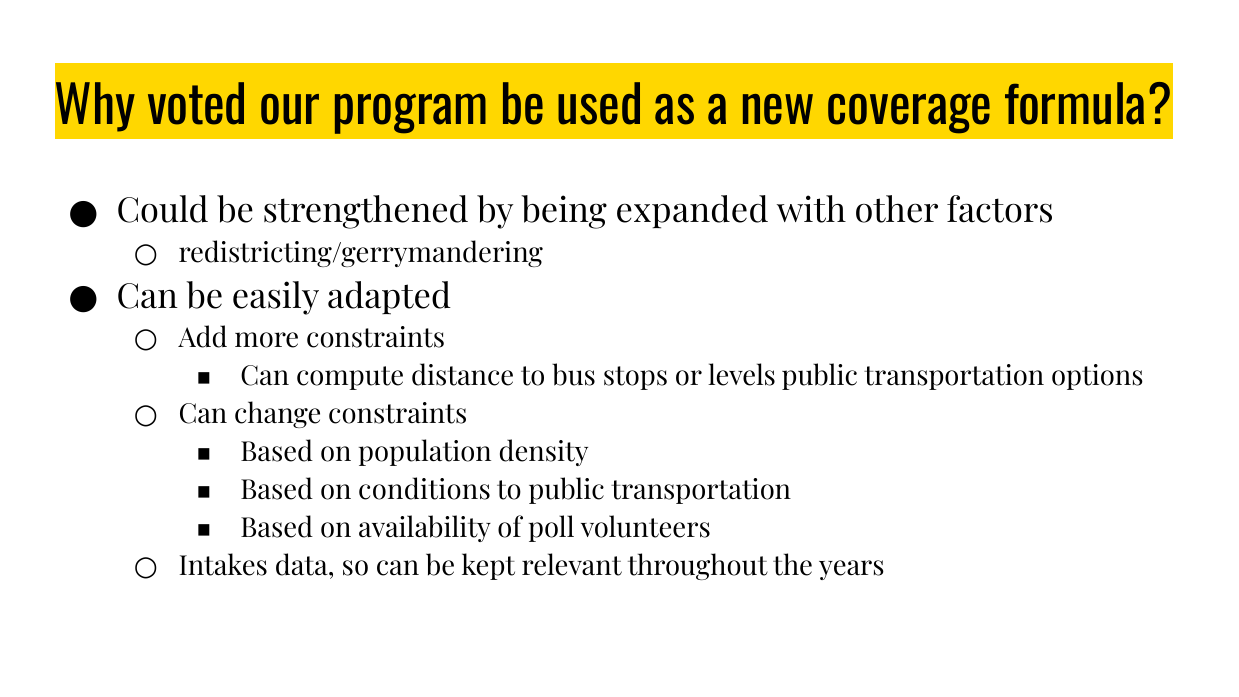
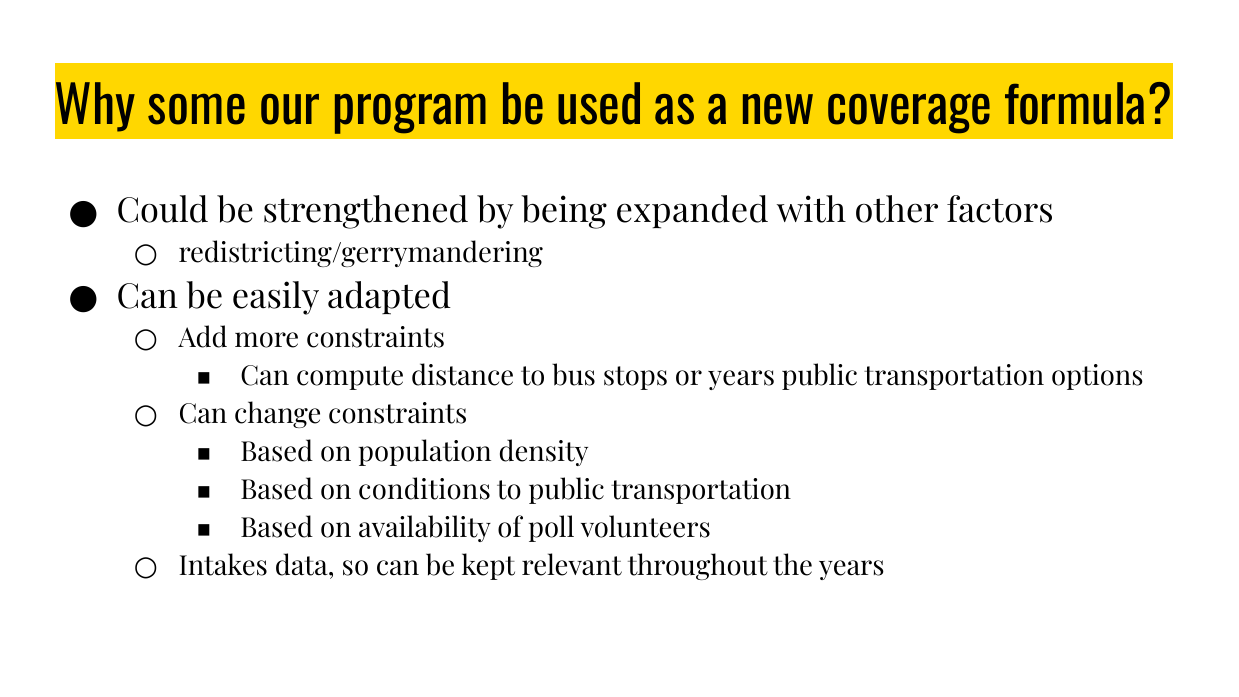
voted: voted -> some (197, 107)
or levels: levels -> years (742, 376)
